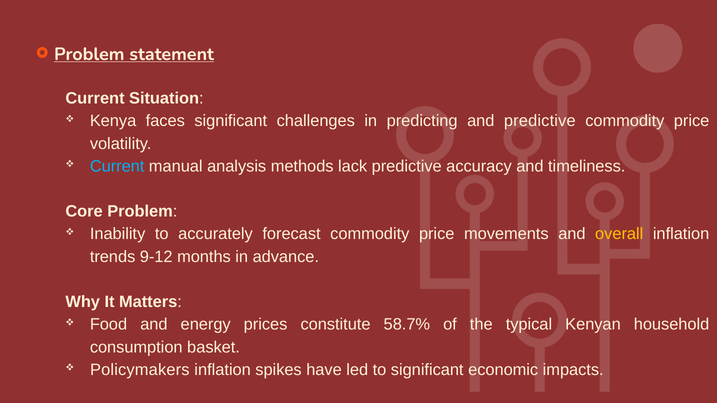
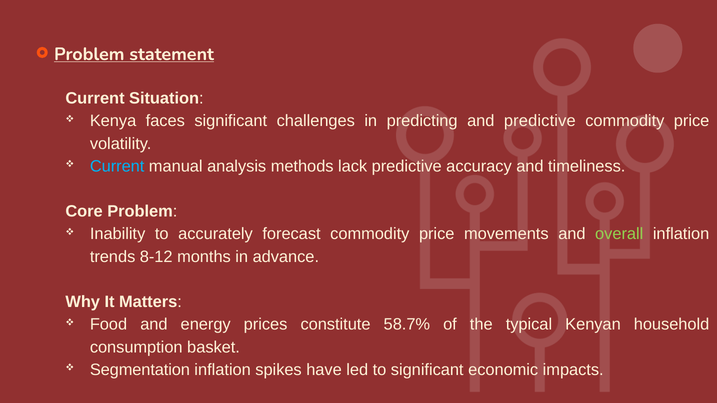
overall colour: yellow -> light green (619, 234)
9-12: 9-12 -> 8-12 (156, 257)
Policymakers: Policymakers -> Segmentation (140, 370)
